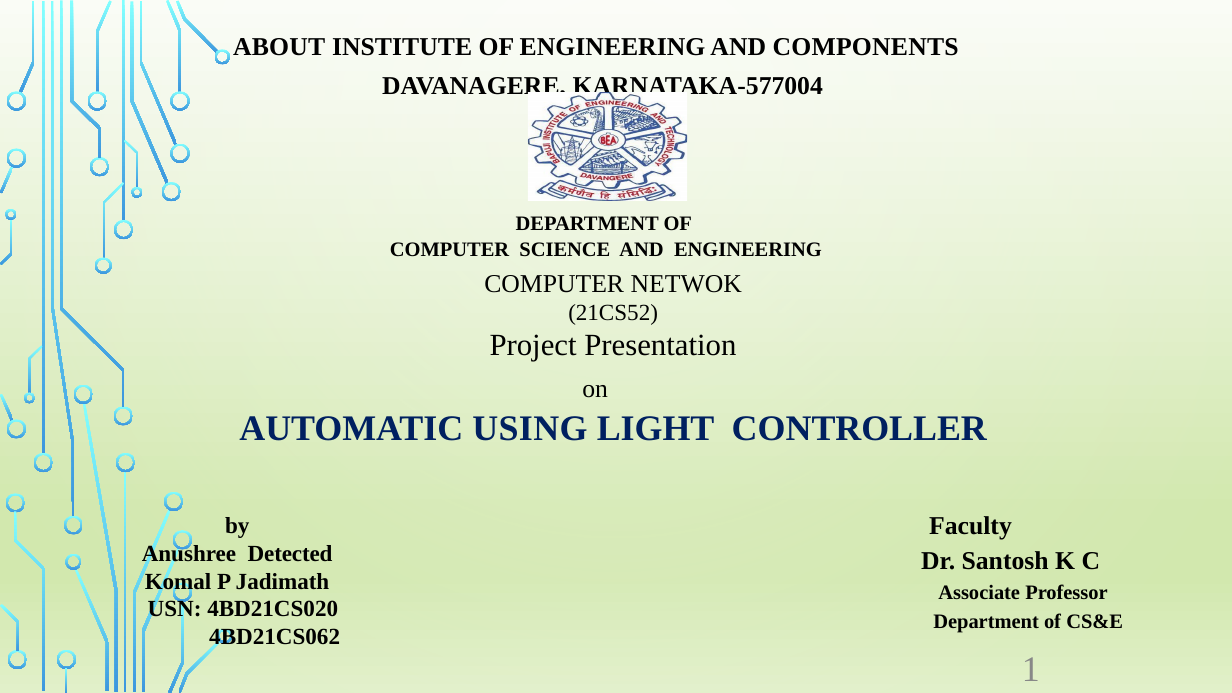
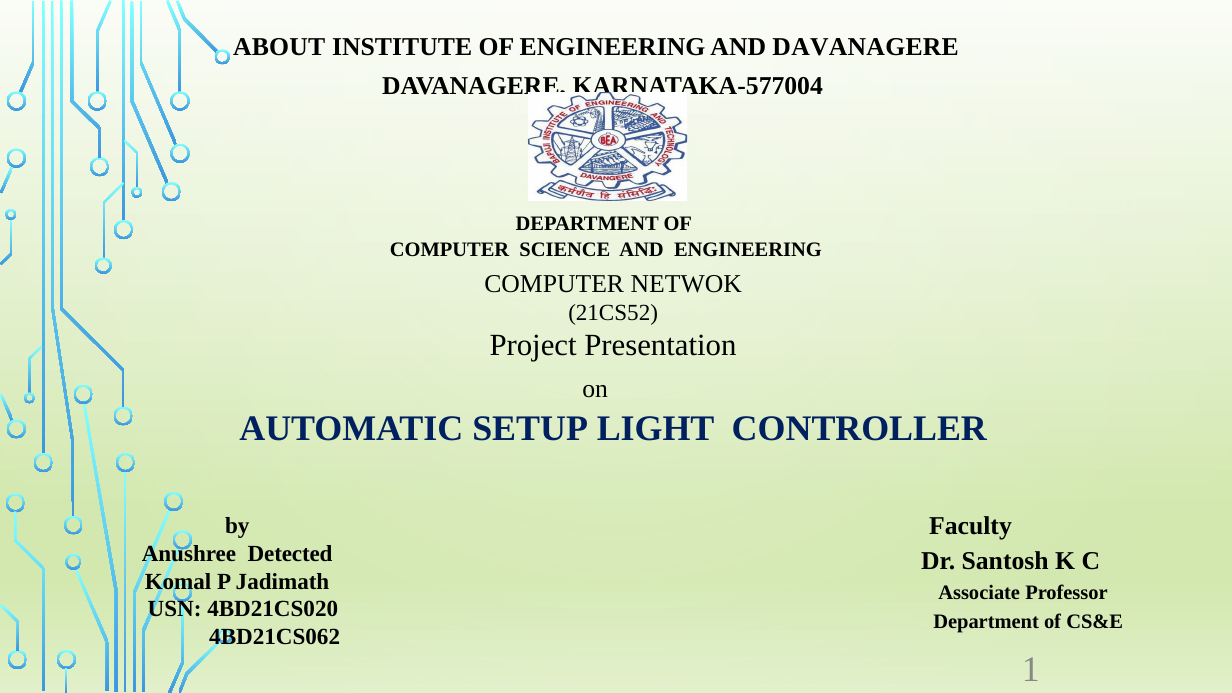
AND COMPONENTS: COMPONENTS -> DAVANAGERE (866, 47)
USING: USING -> SETUP (530, 429)
